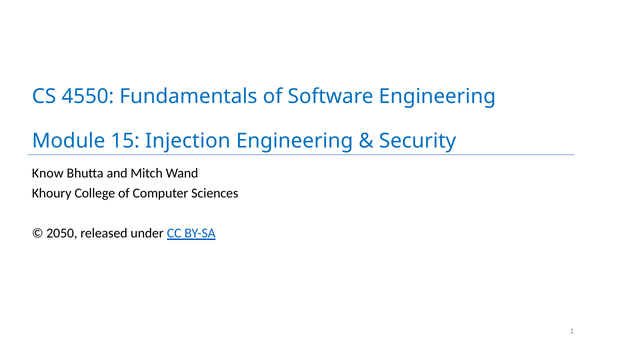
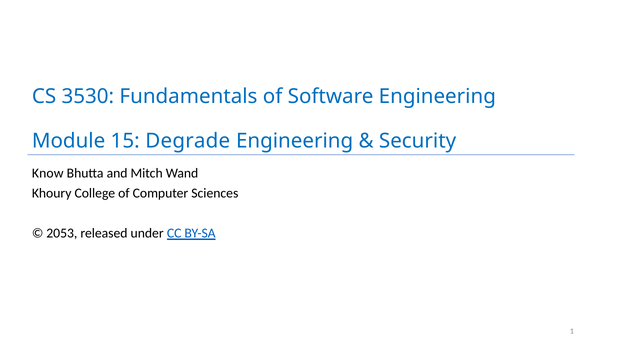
4550: 4550 -> 3530 (88, 96)
Injection: Injection -> Degrade (188, 141)
2050: 2050 -> 2053 (62, 233)
